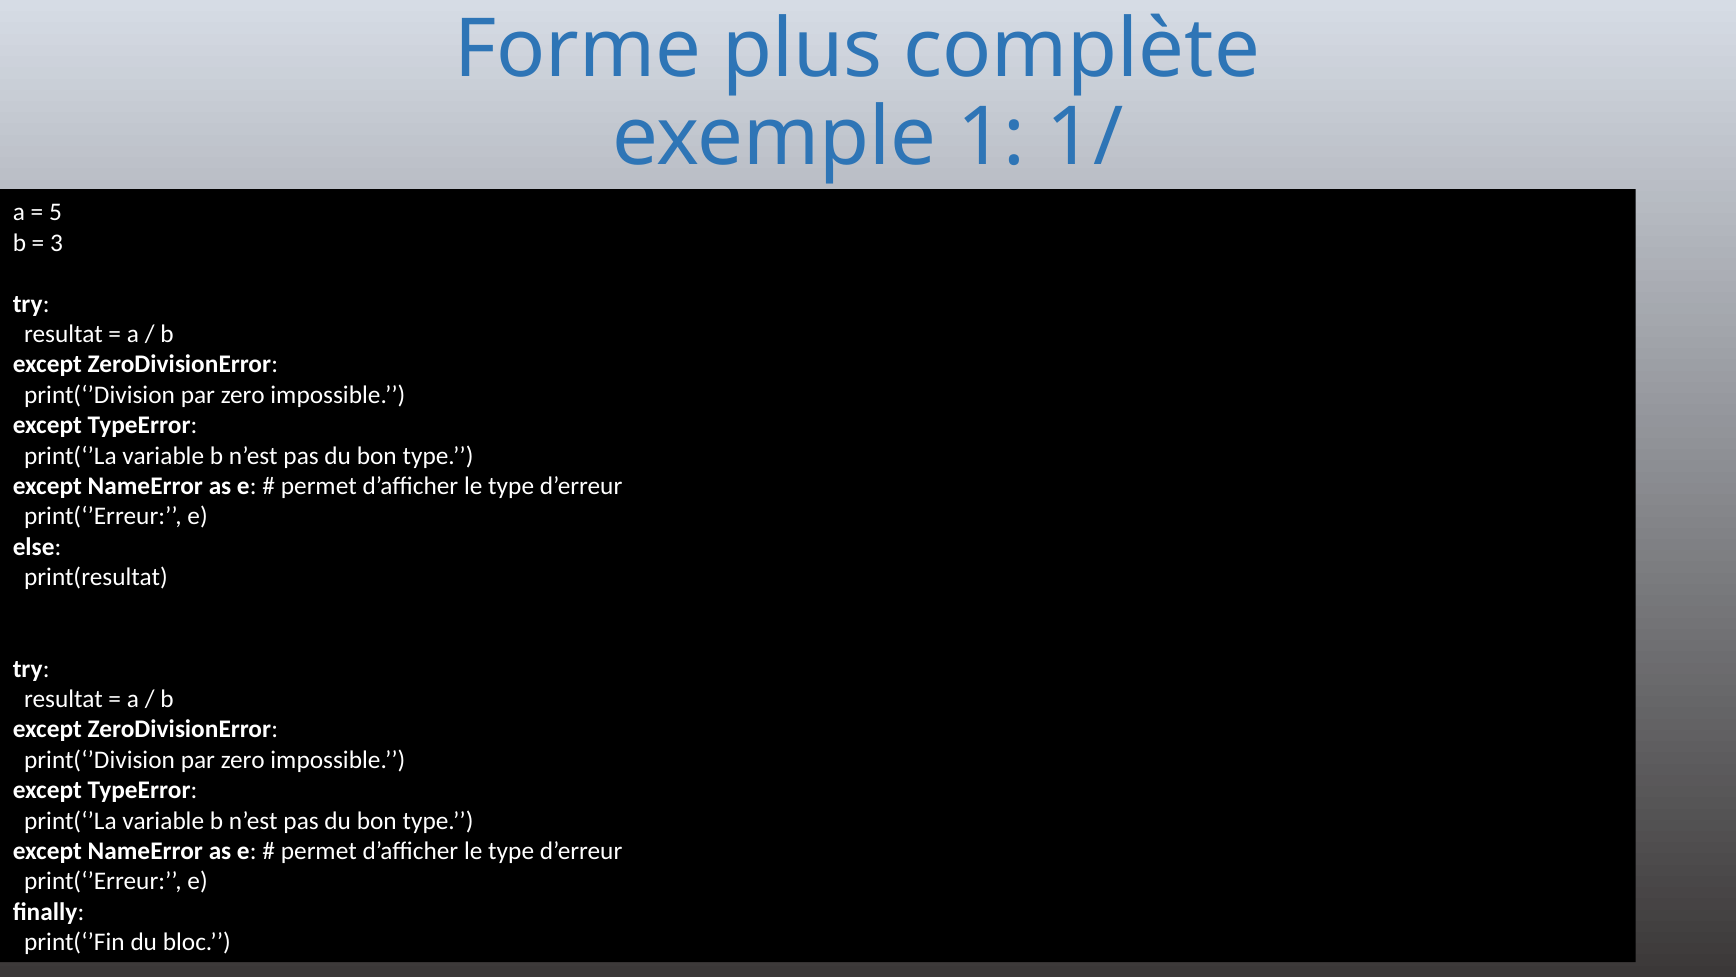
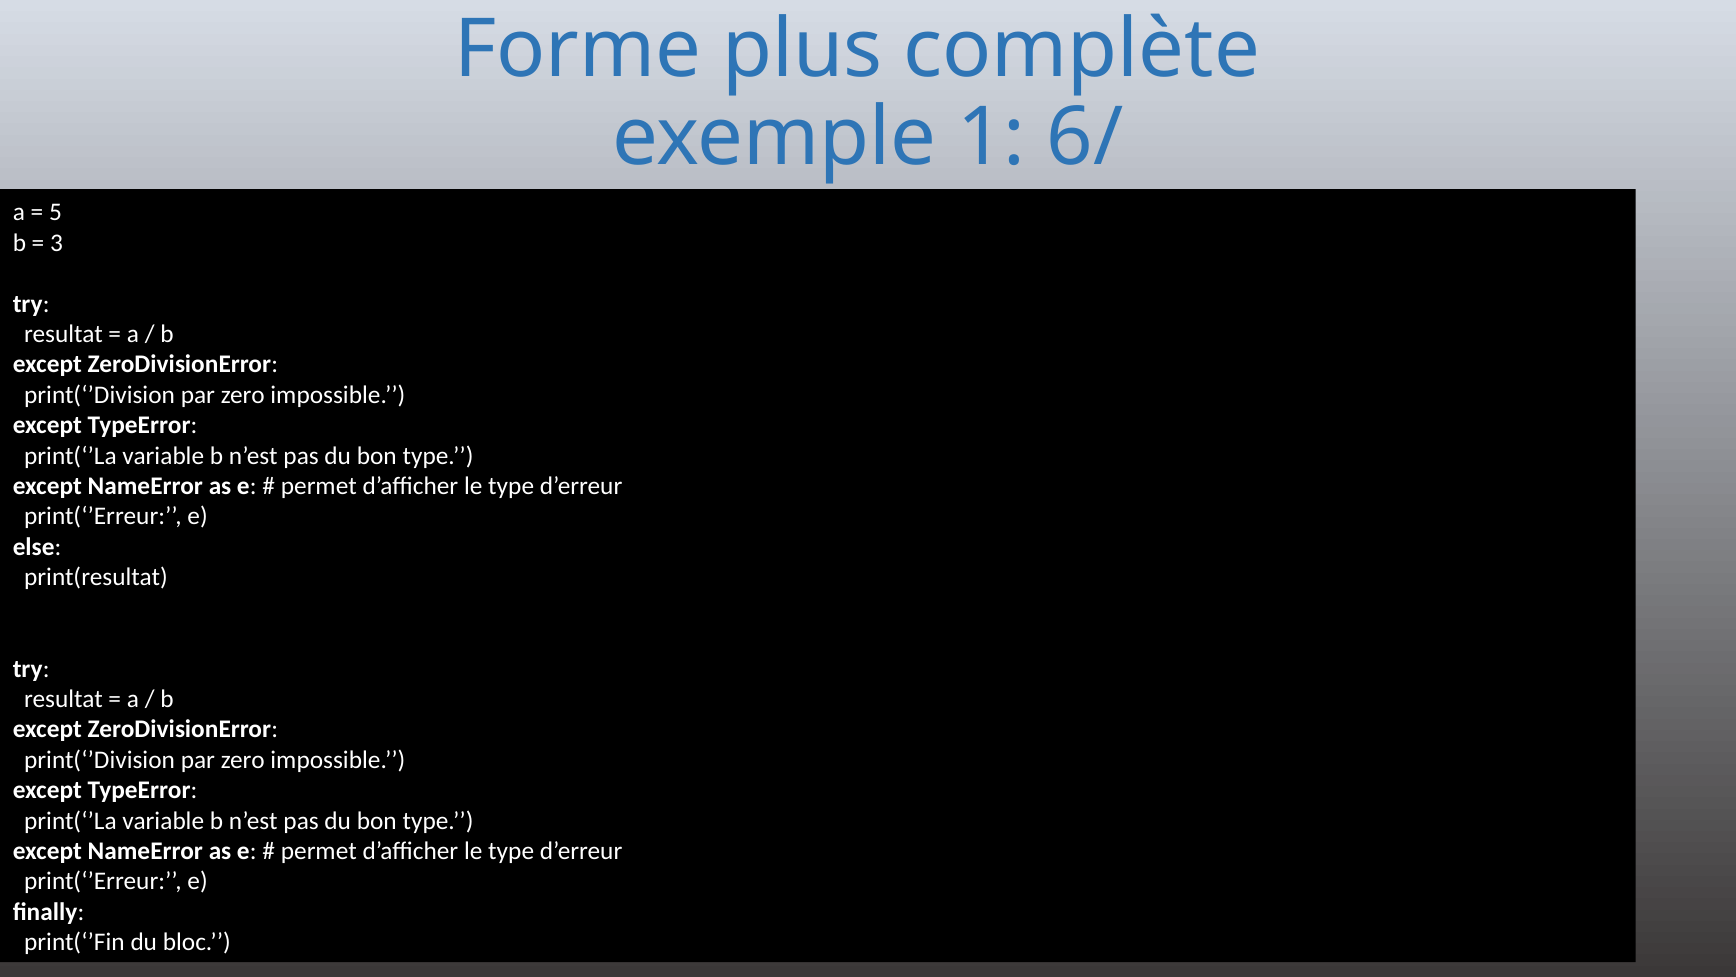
1/: 1/ -> 6/ (1085, 138)
